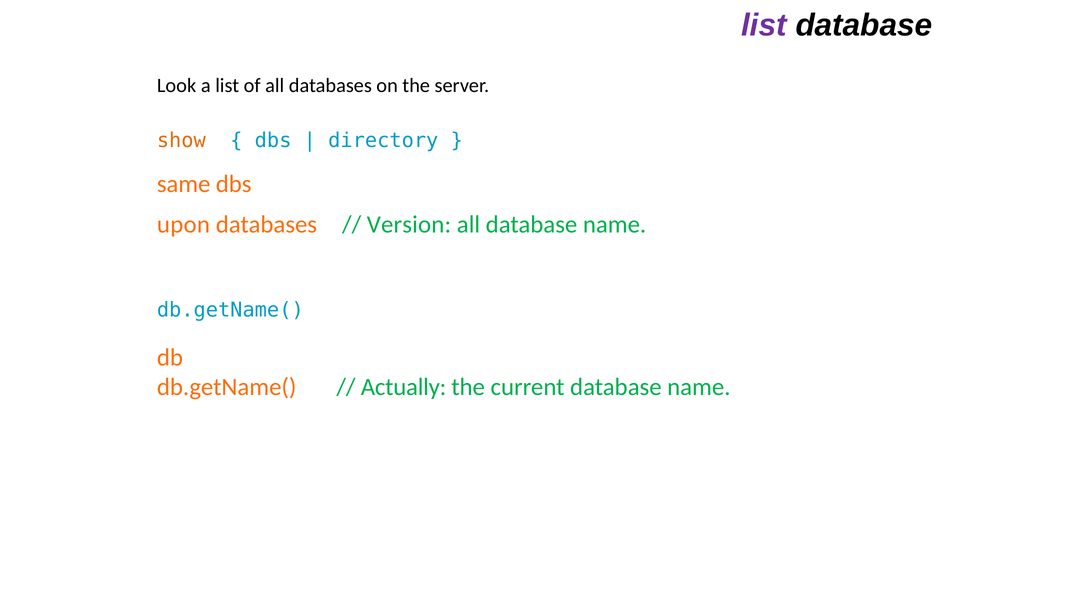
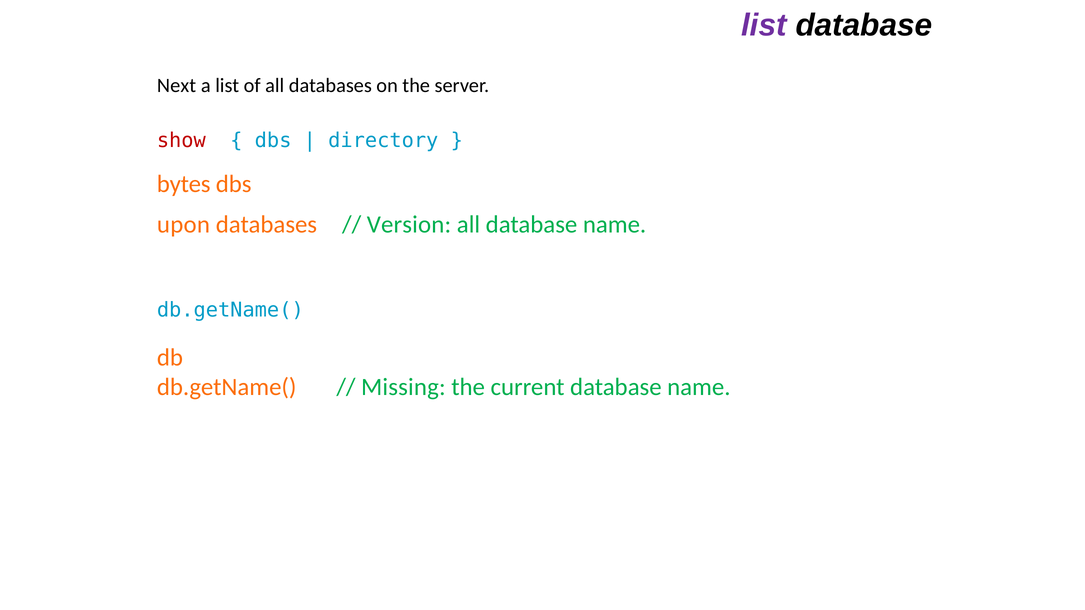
Look: Look -> Next (177, 85)
show colour: orange -> red (181, 141)
same: same -> bytes (184, 184)
Actually: Actually -> Missing (403, 388)
